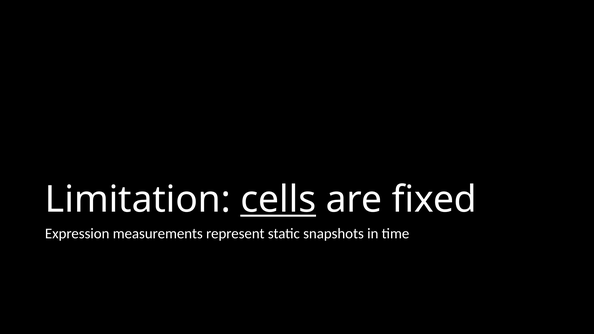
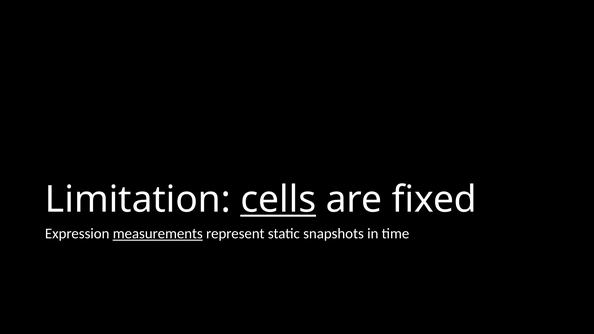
measurements underline: none -> present (158, 234)
